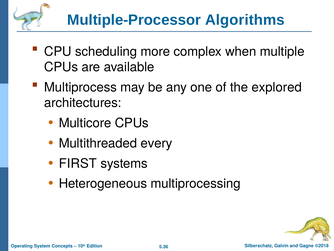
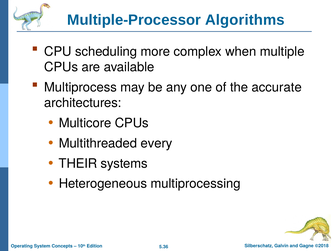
explored: explored -> accurate (277, 87)
FIRST: FIRST -> THEIR (78, 163)
